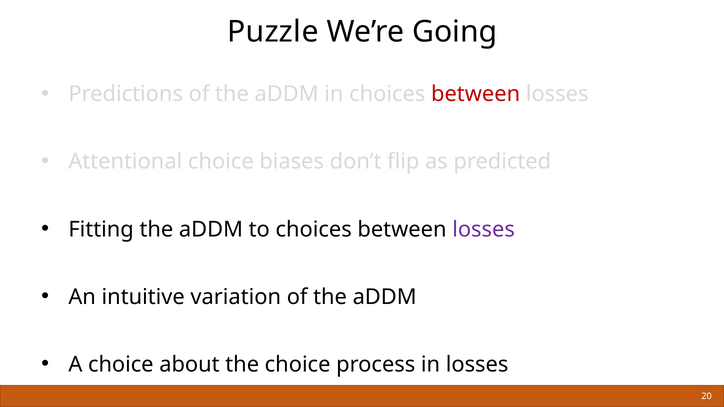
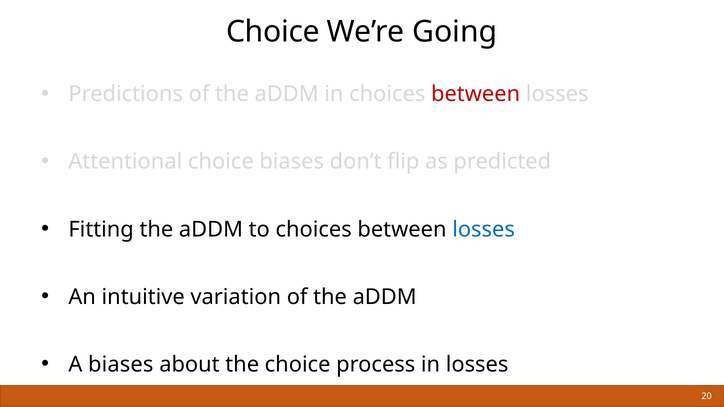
Puzzle: Puzzle -> Choice (273, 32)
losses colour: purple -> blue (484, 229)
A choice: choice -> biases (121, 365)
